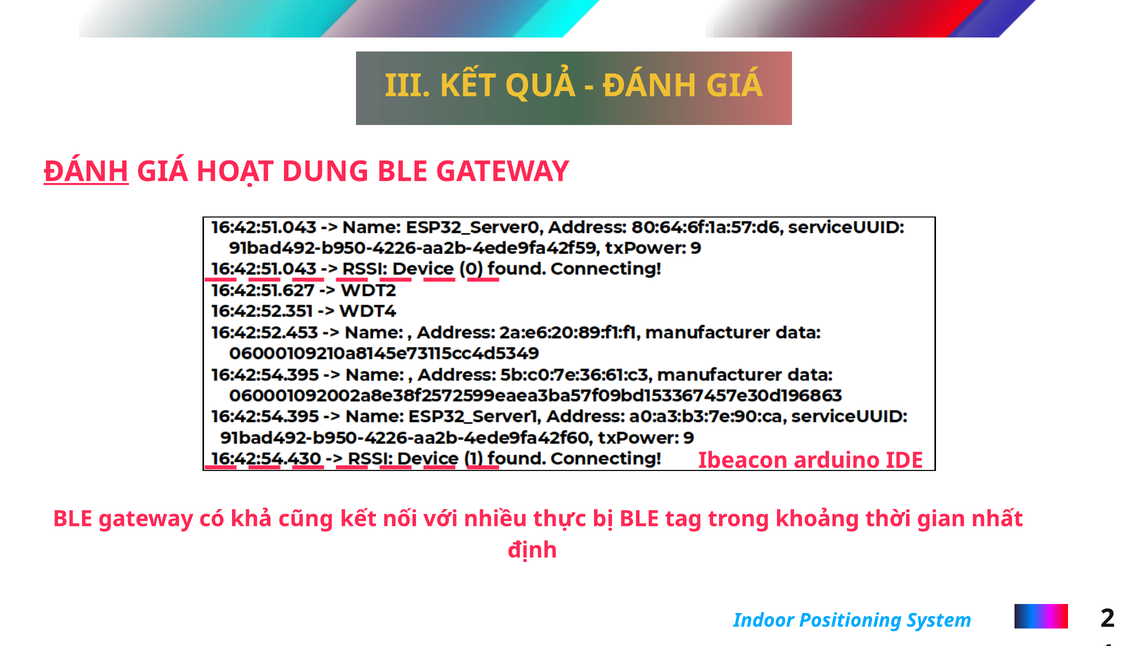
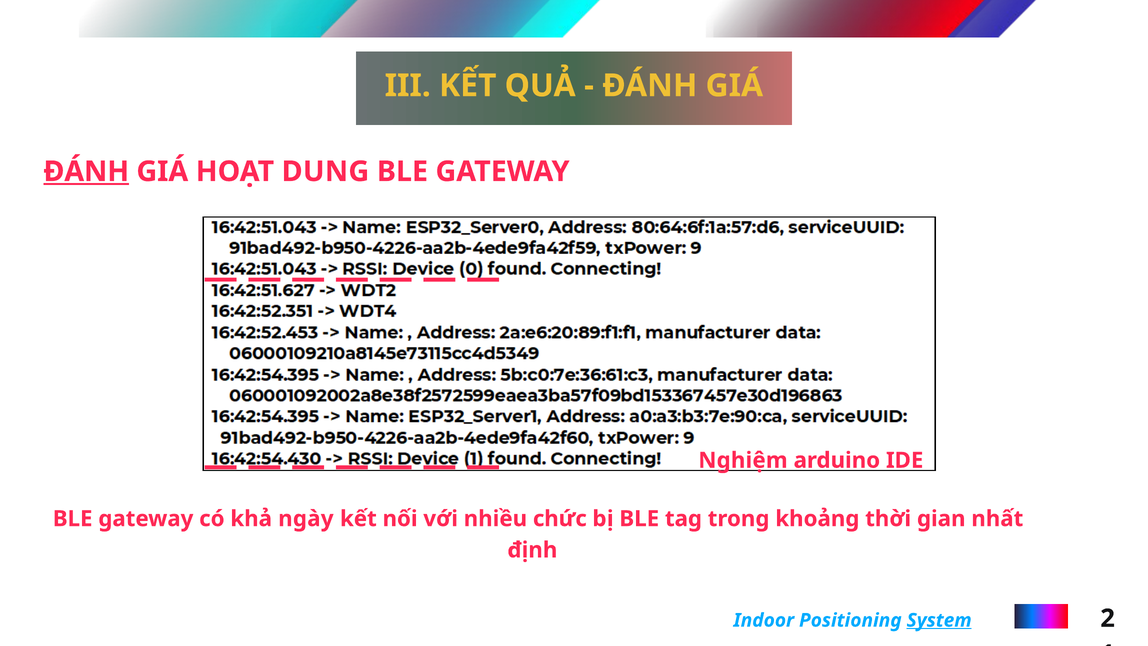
Ibeacon: Ibeacon -> Nghiệm (743, 460)
cũng: cũng -> ngày (306, 519)
thực: thực -> chức (560, 519)
System underline: none -> present (939, 620)
